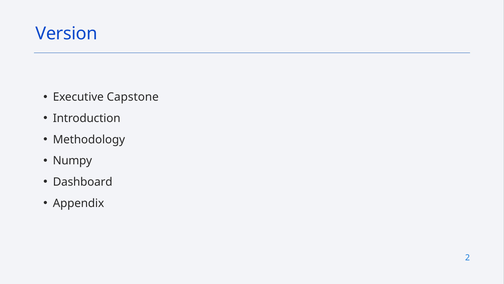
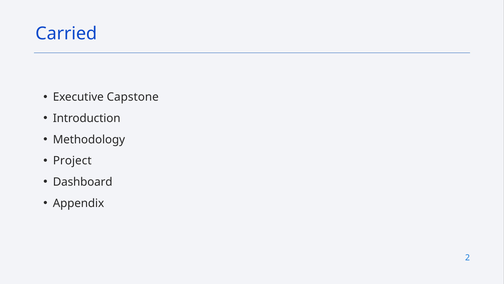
Version: Version -> Carried (66, 34)
Numpy: Numpy -> Project (72, 161)
